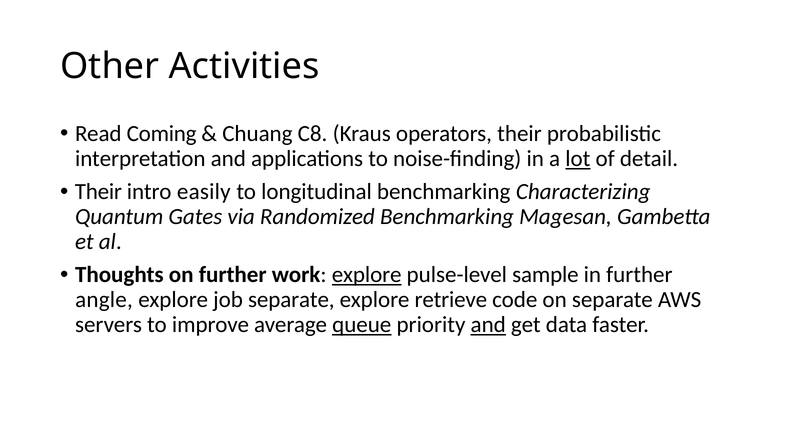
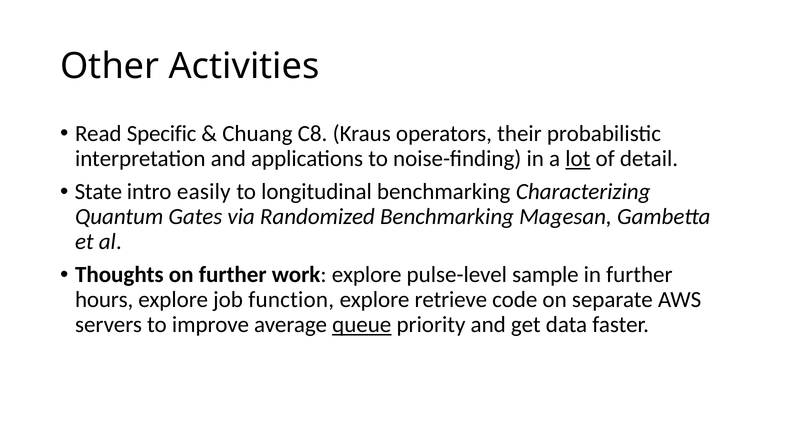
Coming: Coming -> Specific (162, 134)
Their: Their -> State (98, 192)
explore underline: present -> none (367, 274)
angle: angle -> hours (104, 299)
job separate: separate -> function (291, 299)
and underline: present -> none (488, 324)
